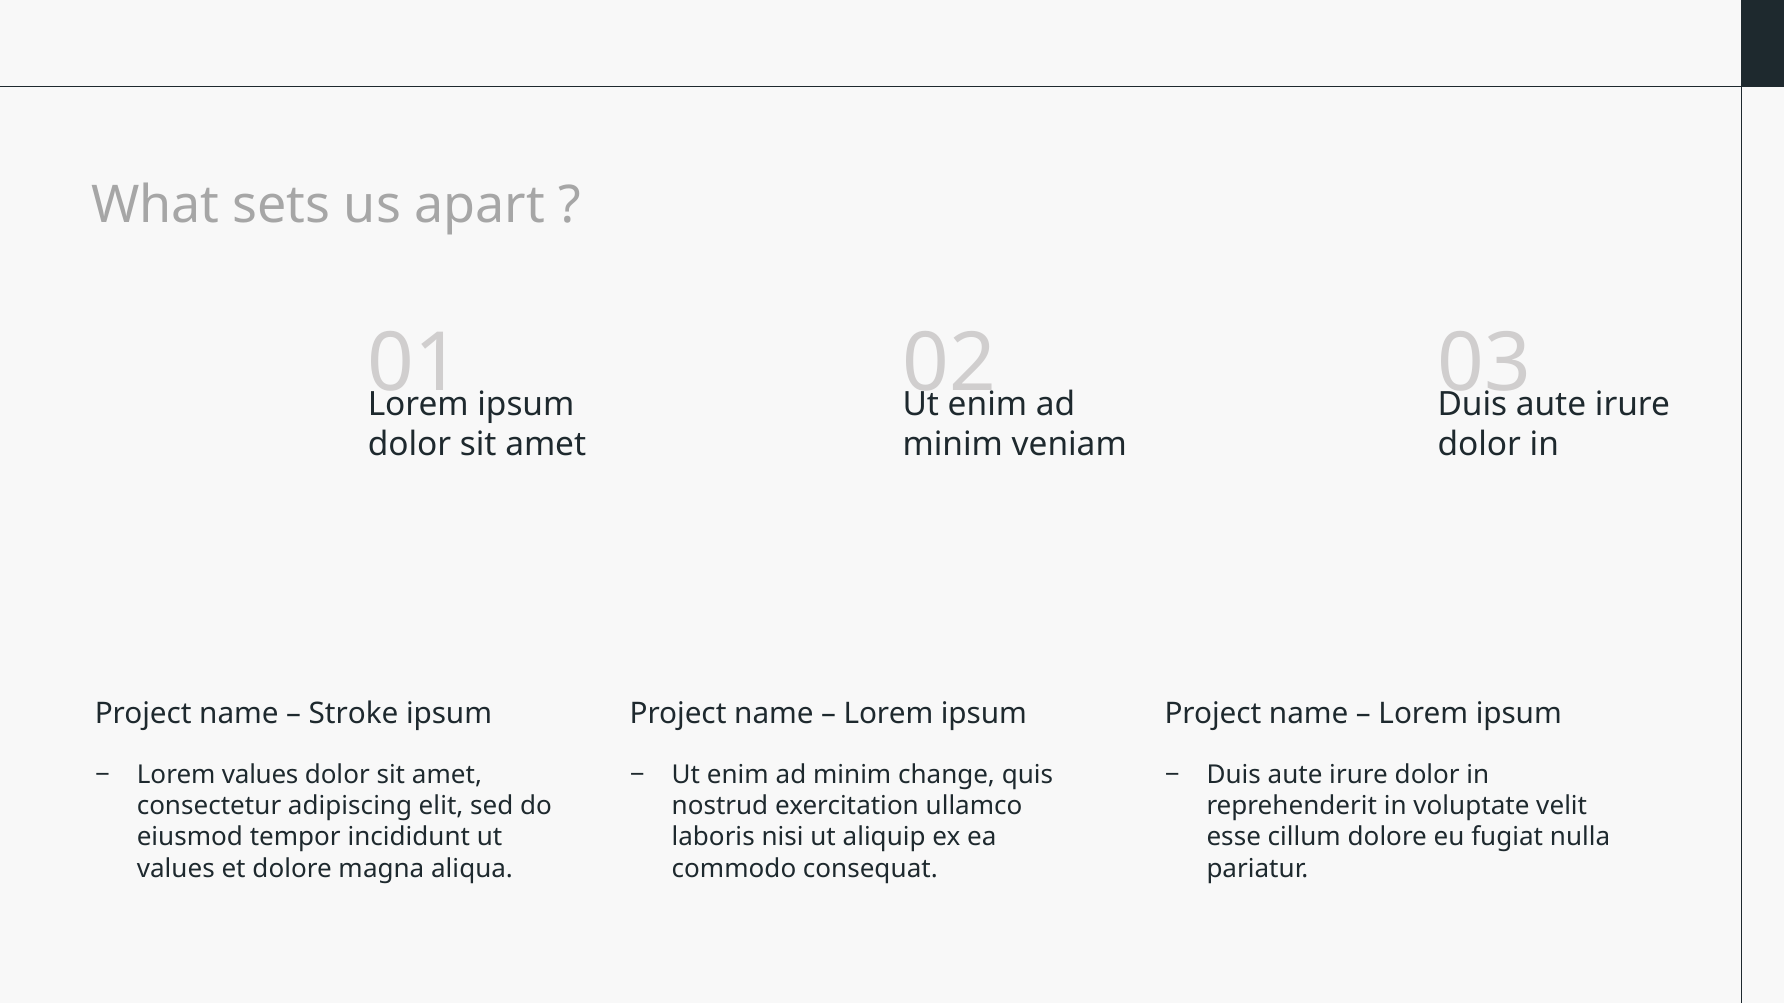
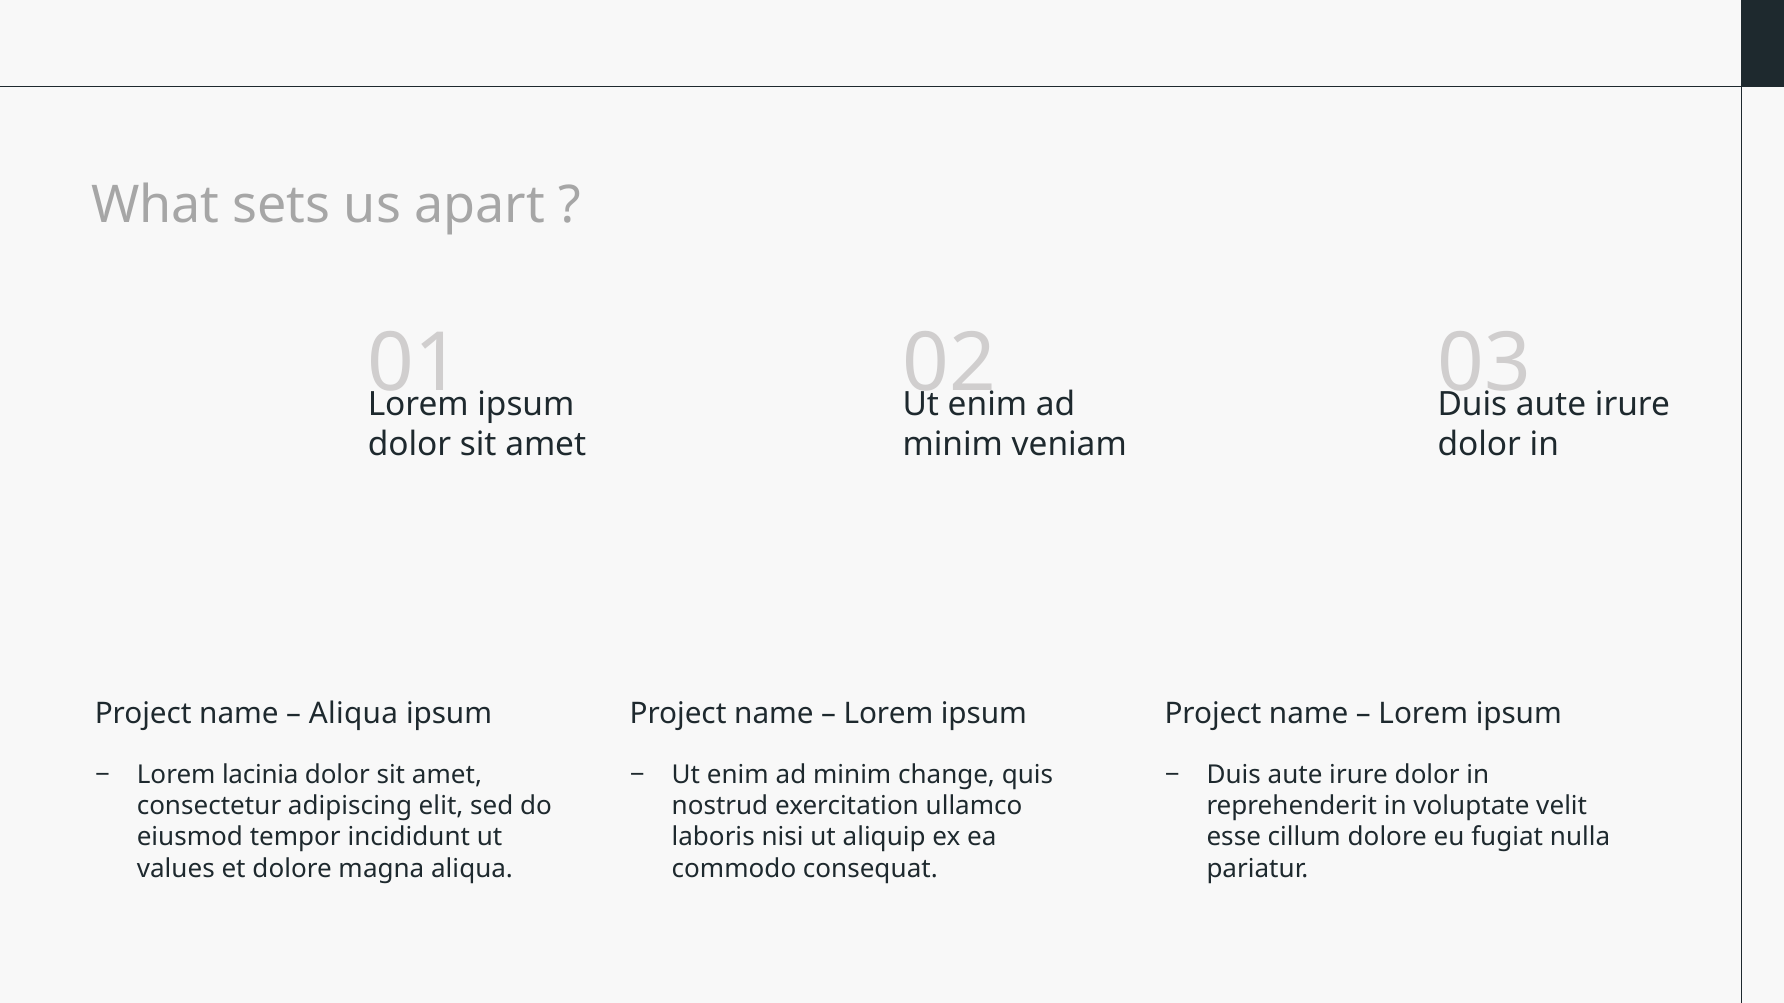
Stroke: Stroke -> Aliqua (353, 714)
Lorem values: values -> lacinia (260, 775)
